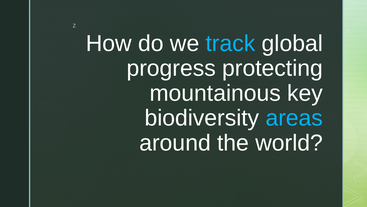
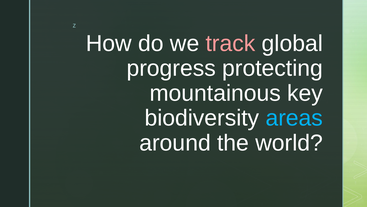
track colour: light blue -> pink (230, 43)
